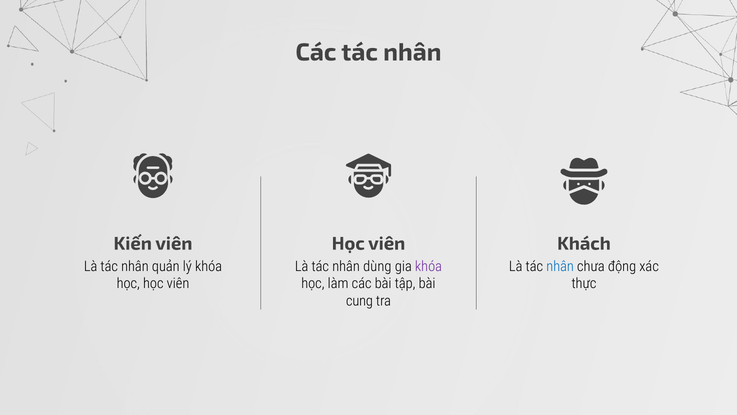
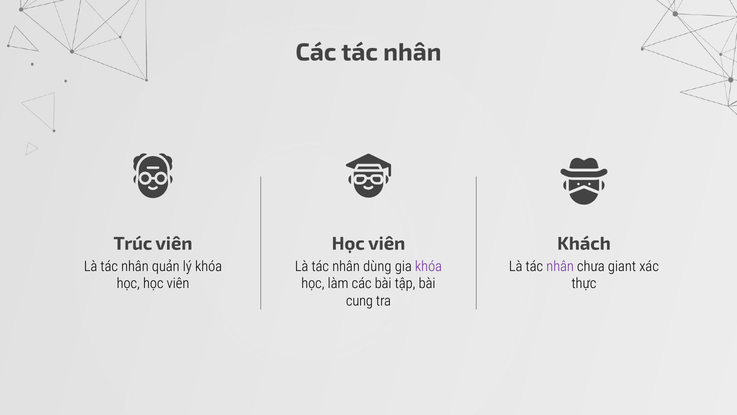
Kiến: Kiến -> Trúc (133, 243)
nhân colour: blue -> purple (560, 266)
động: động -> giant (622, 266)
